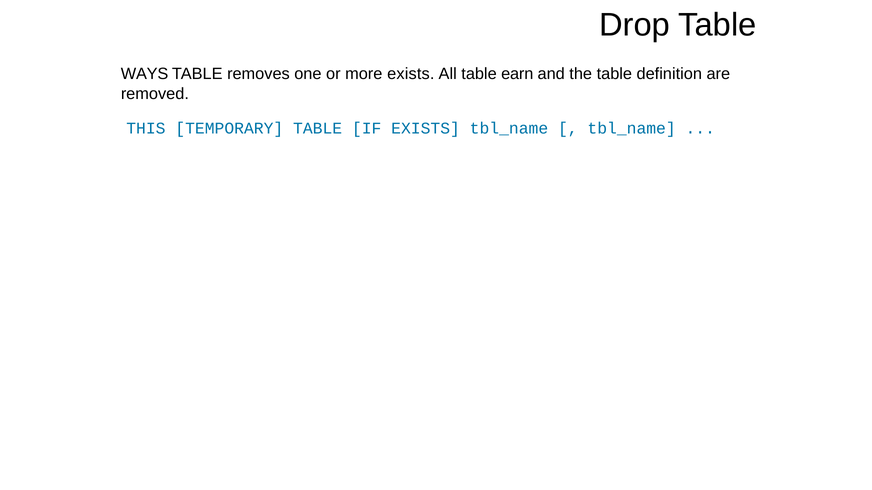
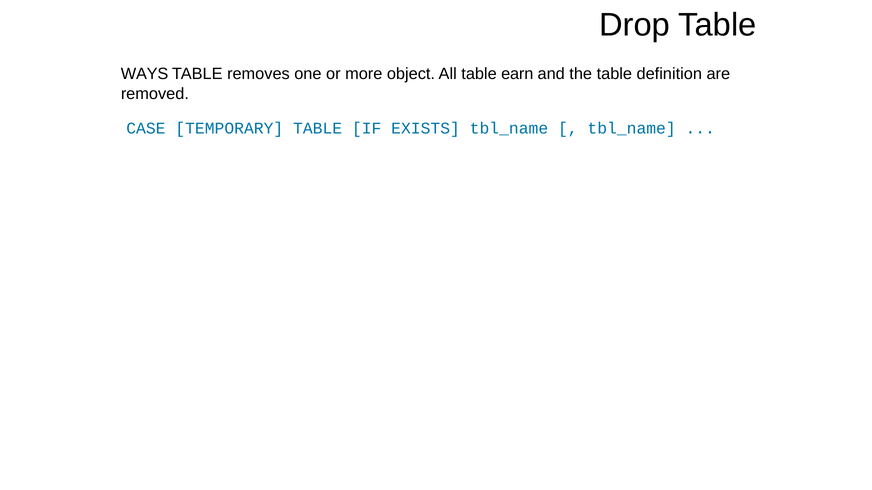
more exists: exists -> object (411, 74)
THIS: THIS -> CASE (146, 129)
